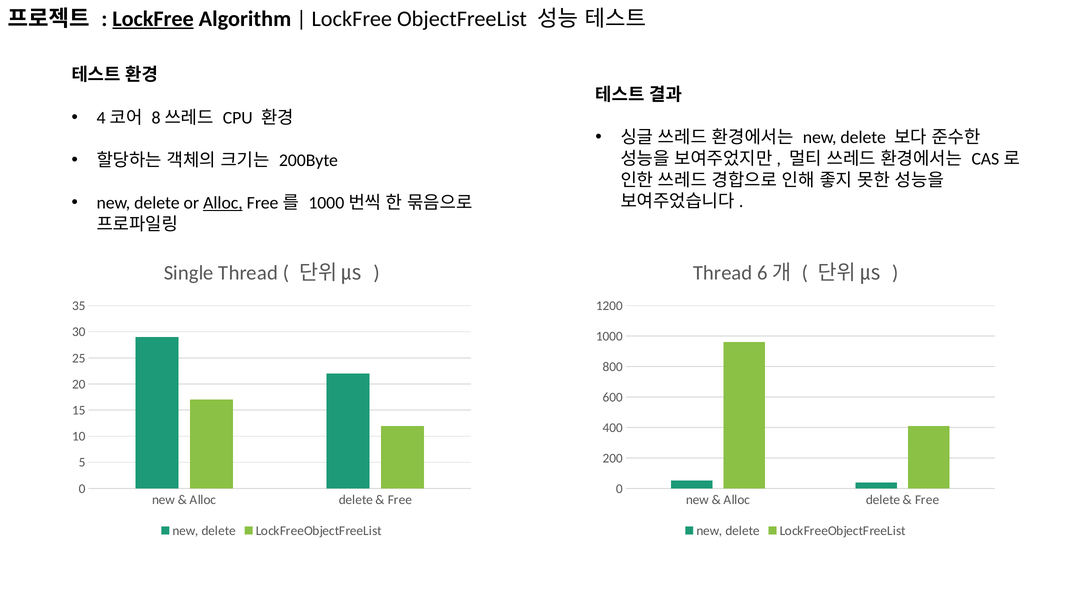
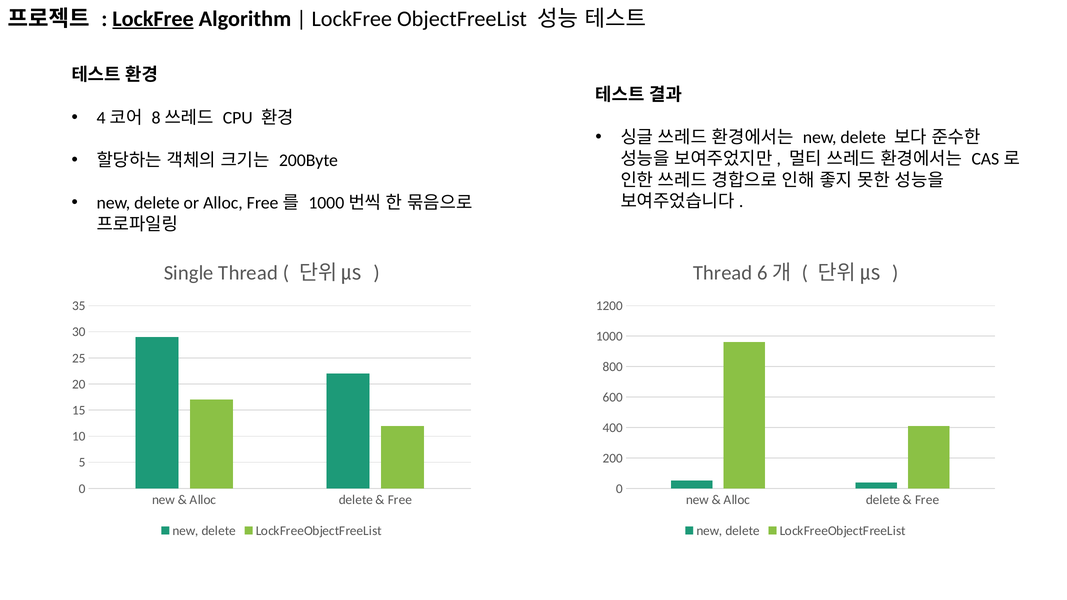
Alloc underline: present -> none (223, 203)
